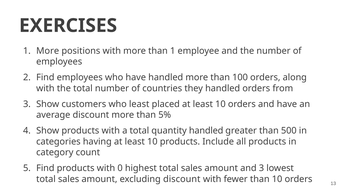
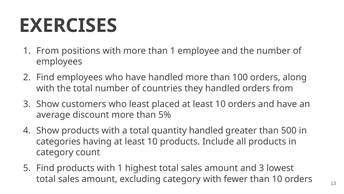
1 More: More -> From (48, 51)
with 0: 0 -> 1 (120, 168)
excluding discount: discount -> category (182, 179)
